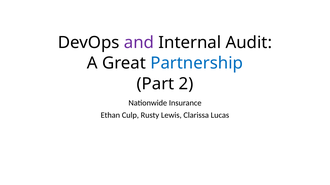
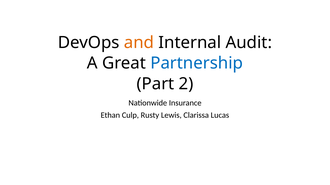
and colour: purple -> orange (139, 43)
